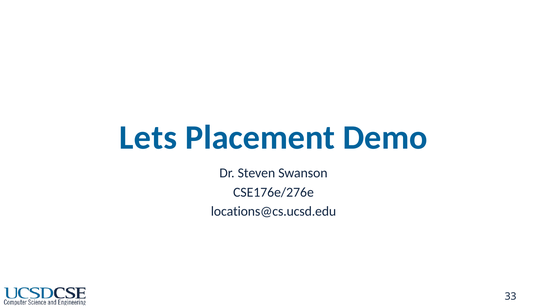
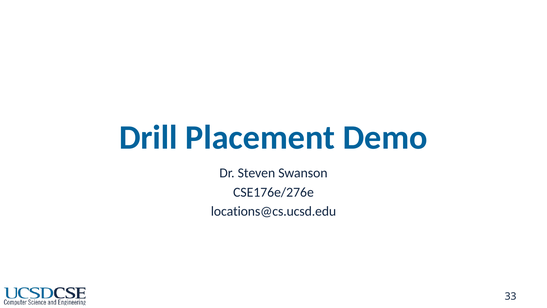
Lets: Lets -> Drill (148, 137)
